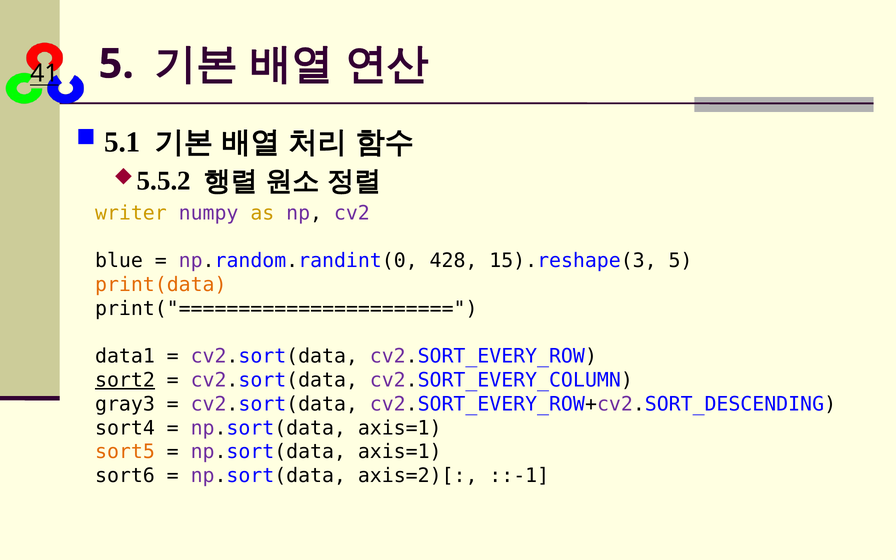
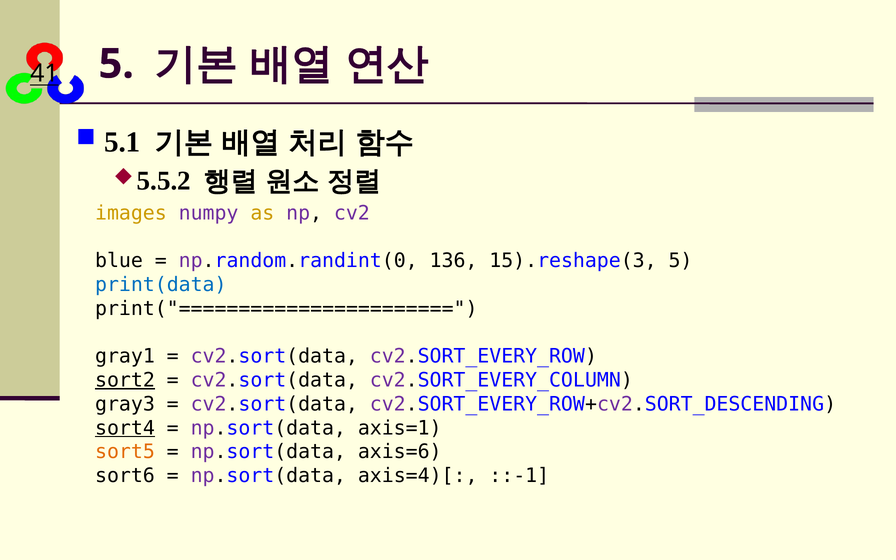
writer: writer -> images (131, 213)
428: 428 -> 136 (454, 261)
print(data colour: orange -> blue (161, 285)
data1: data1 -> gray1 (125, 356)
sort4 underline: none -> present (125, 428)
axis=1: axis=1 -> axis=6 (400, 452)
axis=2)[: axis=2)[ -> axis=4)[ (418, 476)
